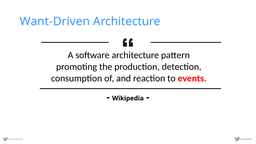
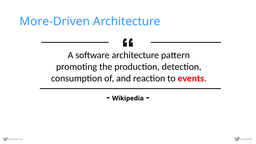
Want-Driven: Want-Driven -> More-Driven (55, 22)
